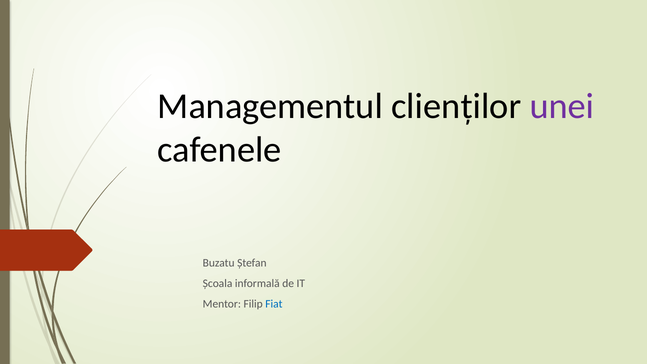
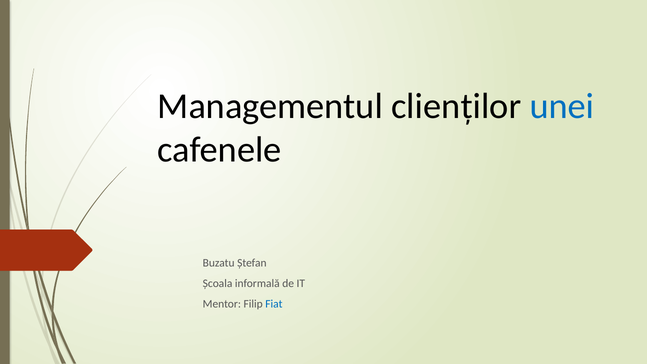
unei colour: purple -> blue (562, 106)
